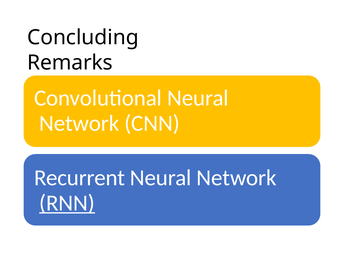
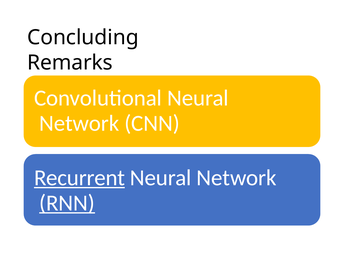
Recurrent underline: none -> present (80, 178)
